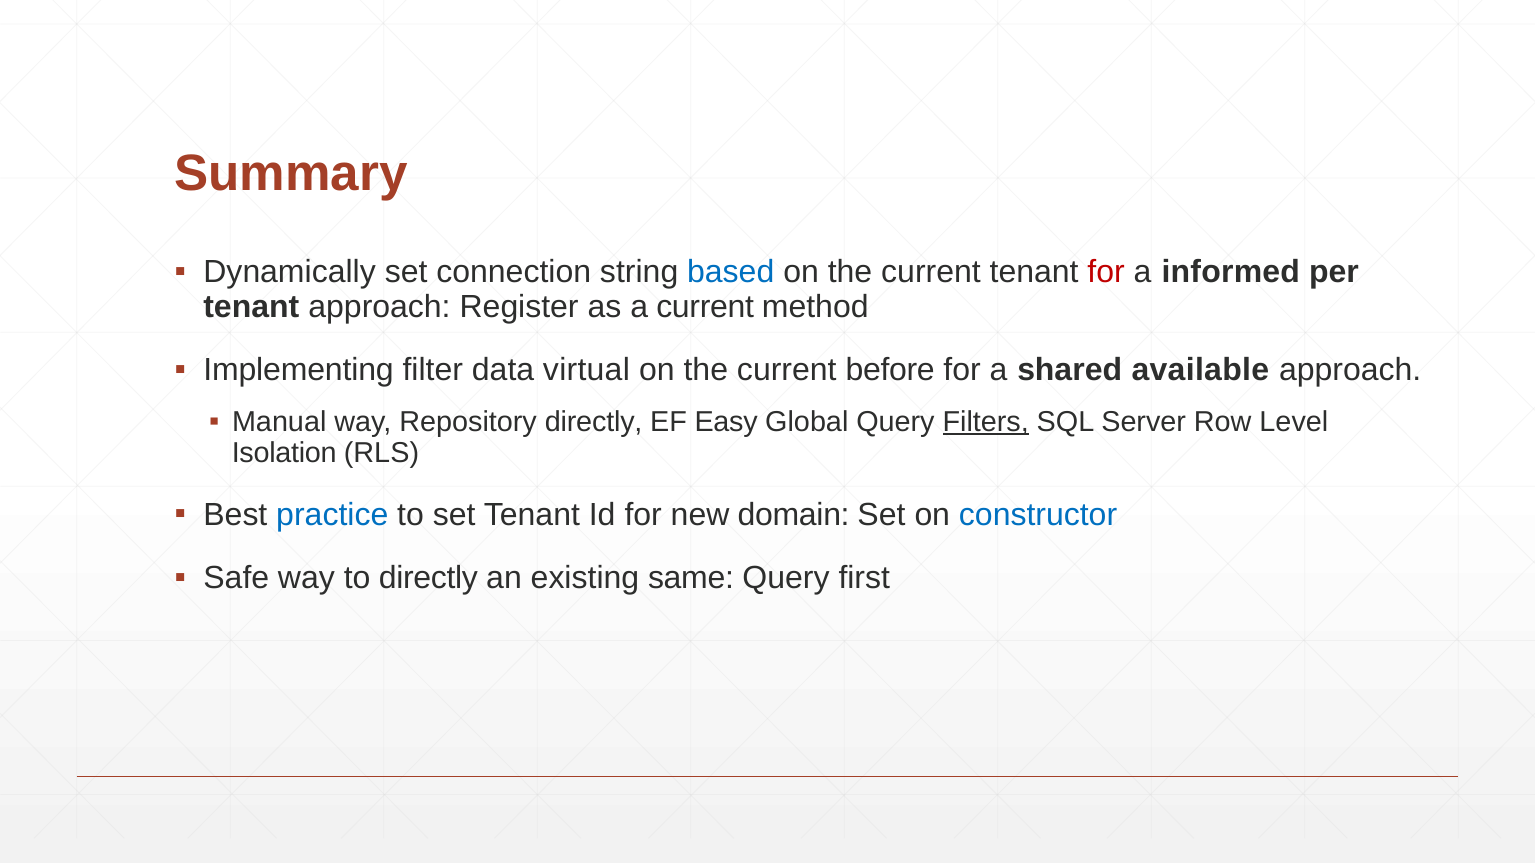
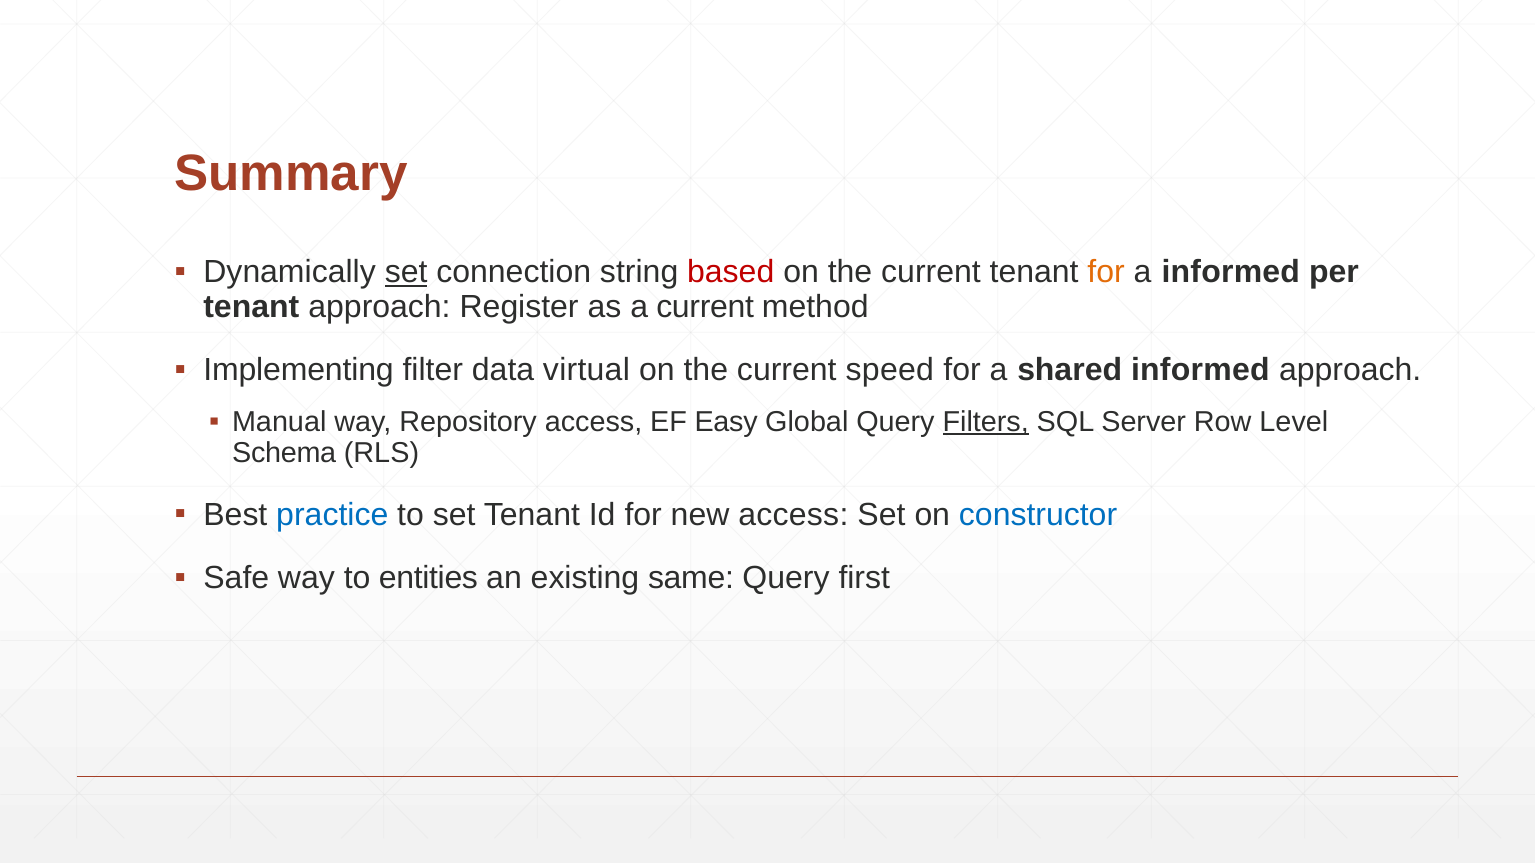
set underline: none -> present (406, 272)
based colour: blue -> red (731, 272)
for colour: red -> orange (1106, 272)
before: before -> speed (890, 370)
shared available: available -> informed (1200, 370)
Repository directly: directly -> access (594, 422)
Isolation: Isolation -> Schema (284, 453)
new domain: domain -> access (793, 515)
to directly: directly -> entities (428, 578)
